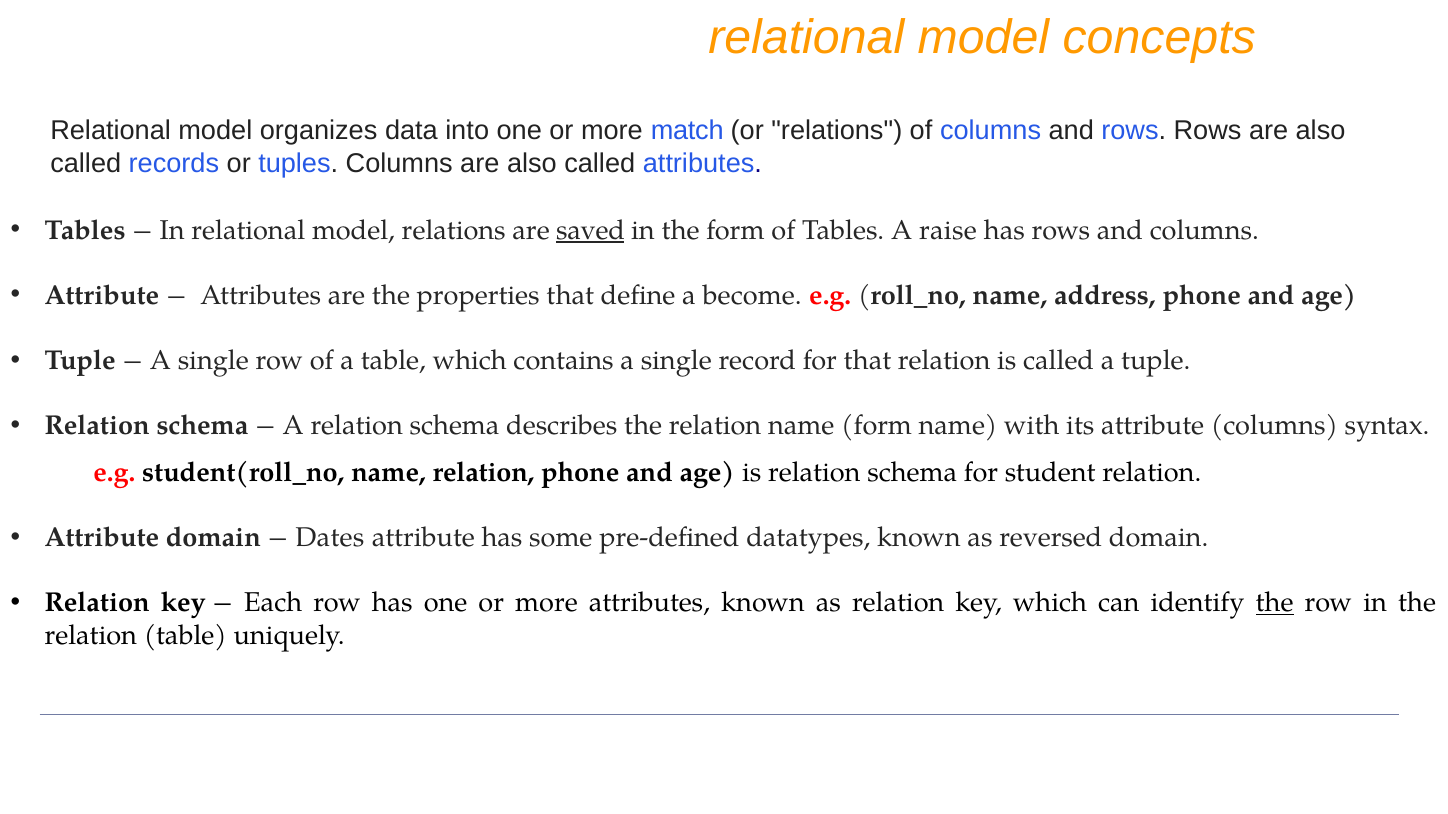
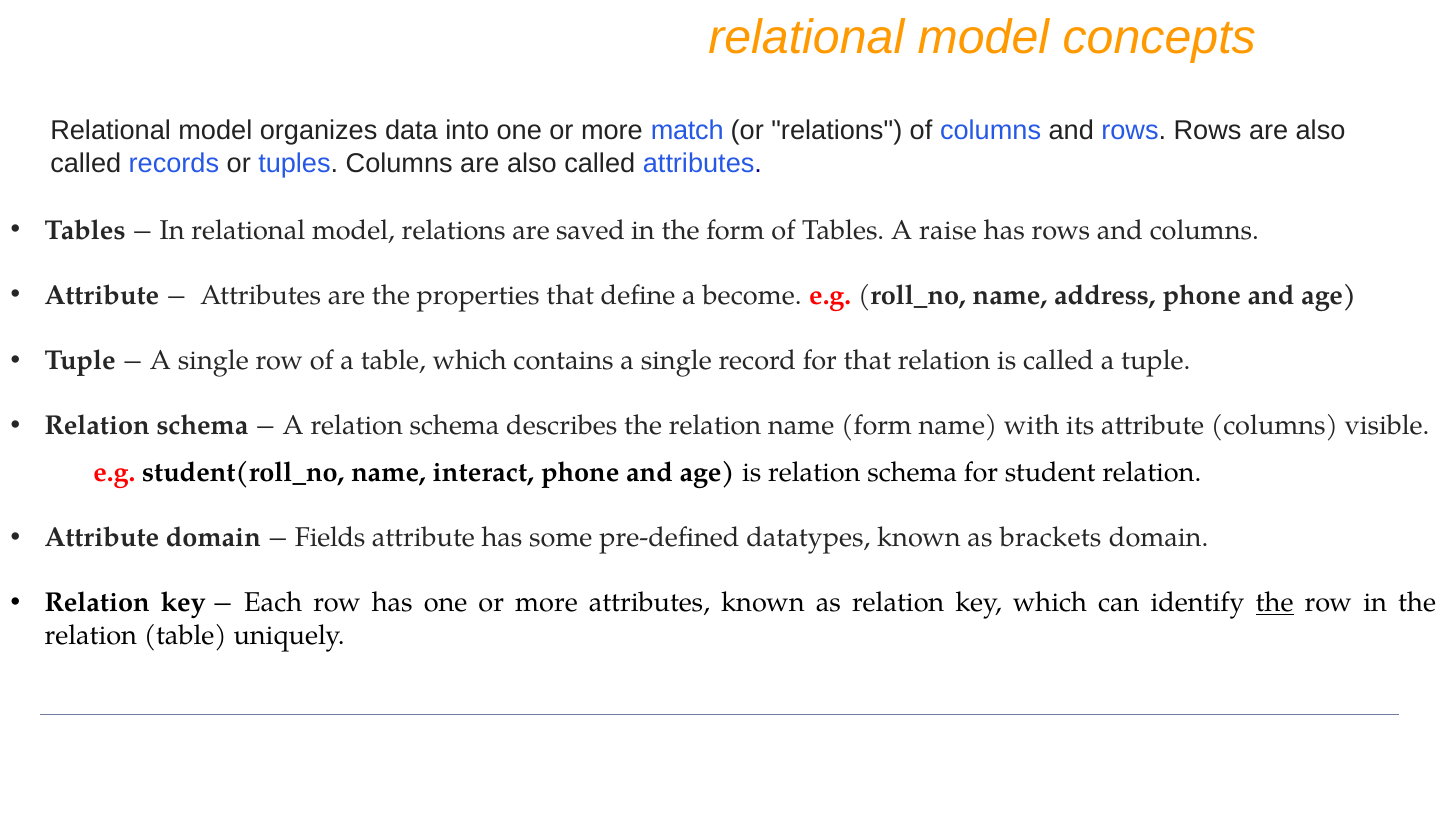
saved underline: present -> none (591, 231)
syntax: syntax -> visible (1387, 426)
name relation: relation -> interact (483, 472)
Dates: Dates -> Fields (330, 538)
reversed: reversed -> brackets (1051, 538)
